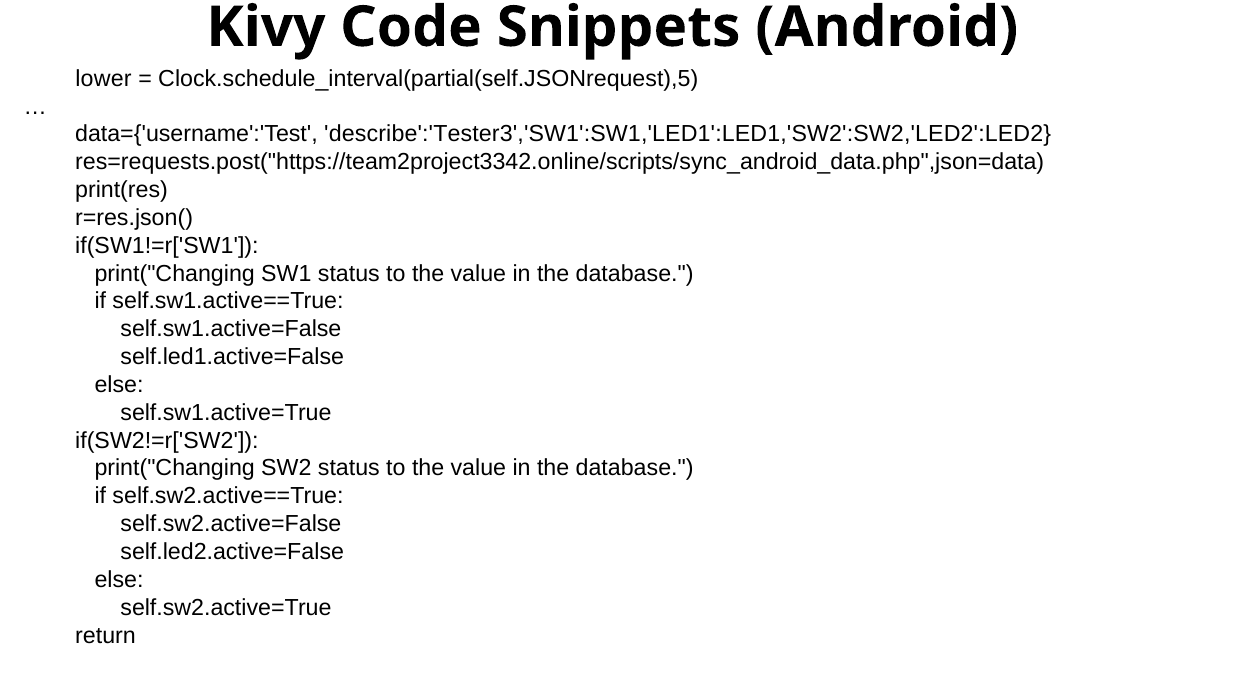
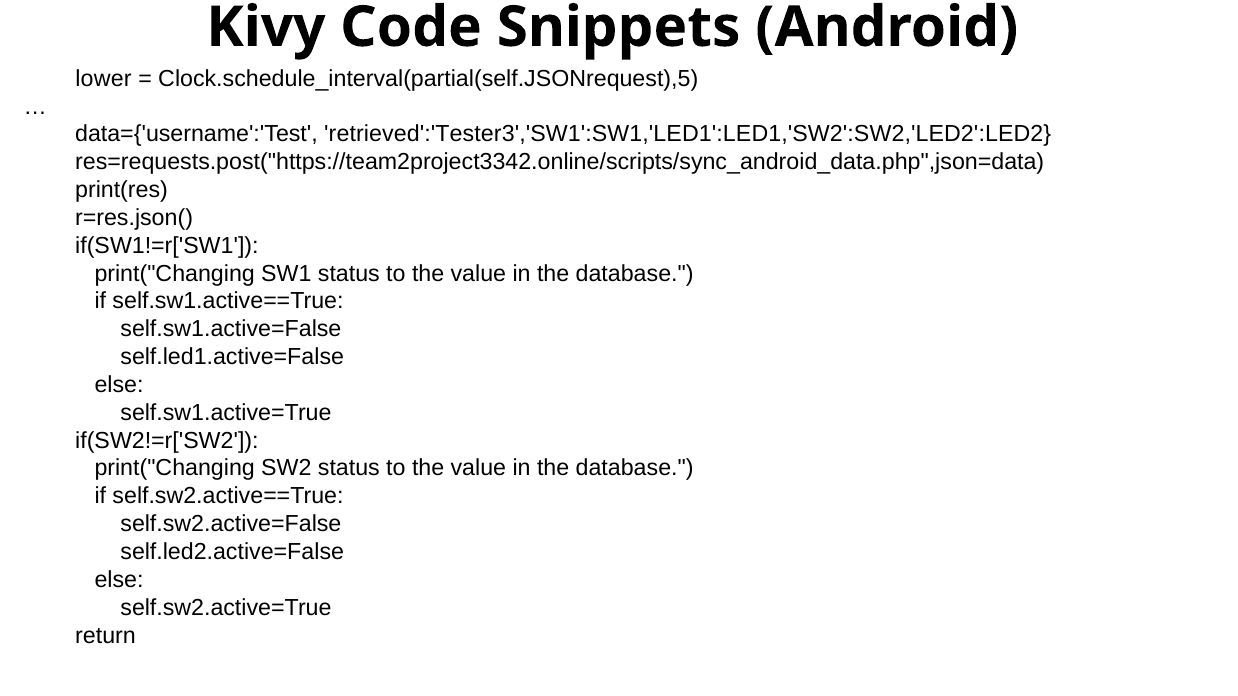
describe':'Tester3','SW1':SW1,'LED1':LED1,'SW2':SW2,'LED2':LED2: describe':'Tester3','SW1':SW1,'LED1':LED1,'SW2':SW2,'LED2':LED2 -> retrieved':'Tester3','SW1':SW1,'LED1':LED1,'SW2':SW2,'LED2':LED2 (688, 134)
